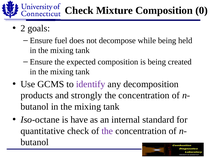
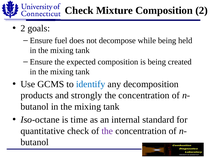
Composition 0: 0 -> 2 (202, 10)
identify colour: purple -> blue (91, 84)
have: have -> time (79, 120)
